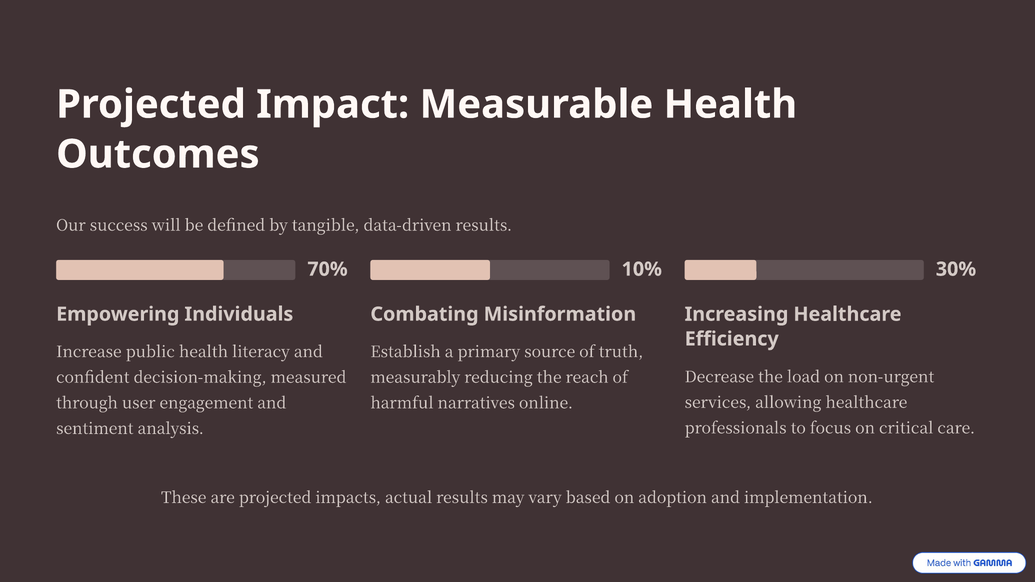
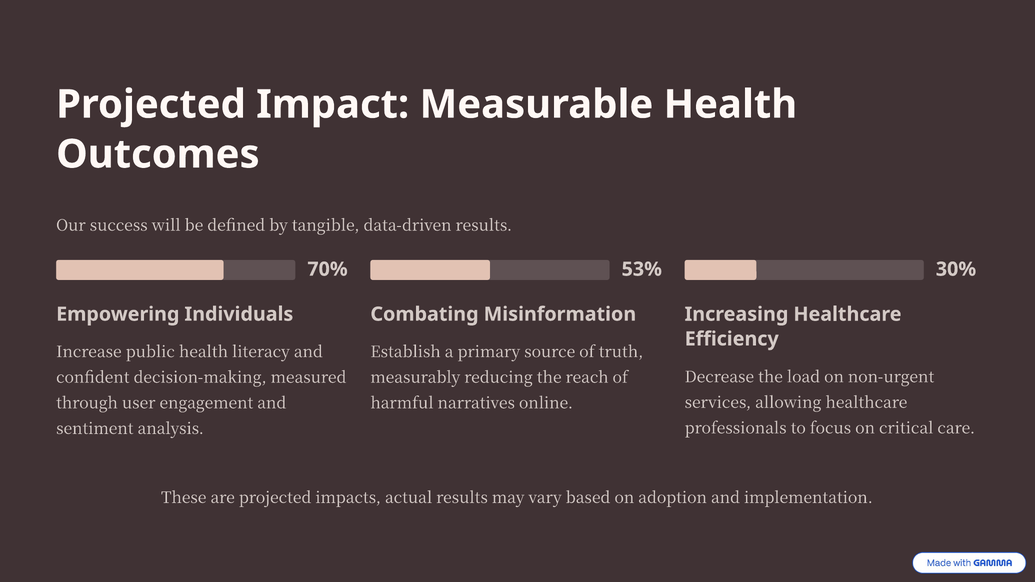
10%: 10% -> 53% (642, 269)
